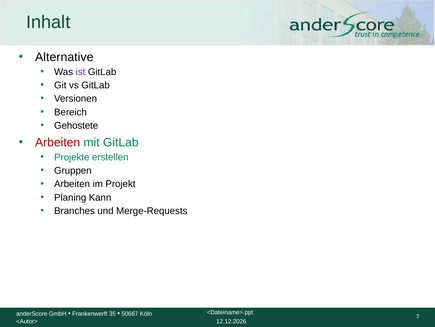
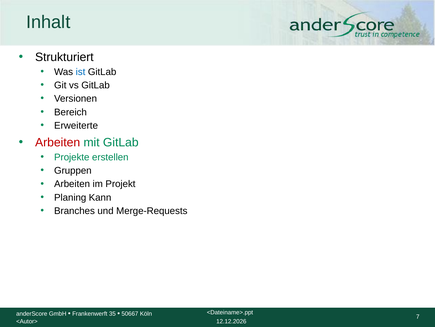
Alternative: Alternative -> Strukturiert (64, 57)
ist colour: purple -> blue (81, 72)
Gehostete: Gehostete -> Erweiterte (76, 125)
